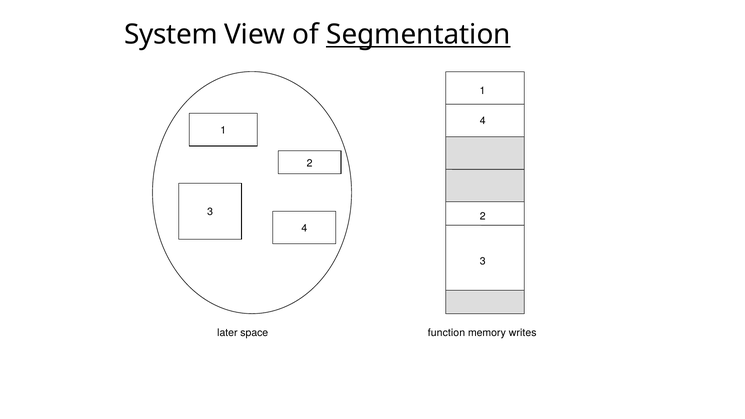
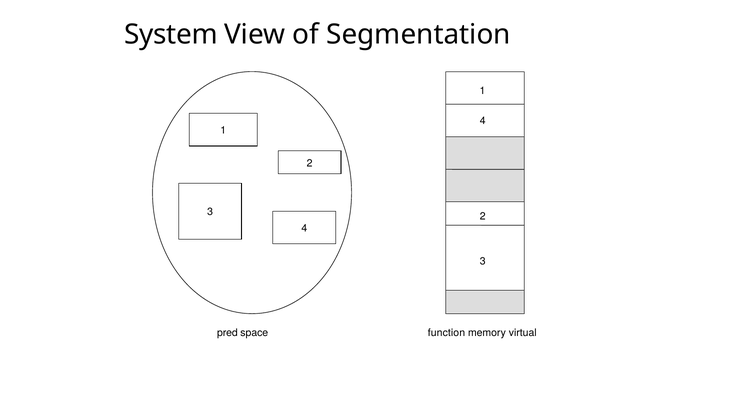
Segmentation underline: present -> none (418, 35)
later: later -> pred (227, 333)
writes: writes -> virtual (523, 333)
